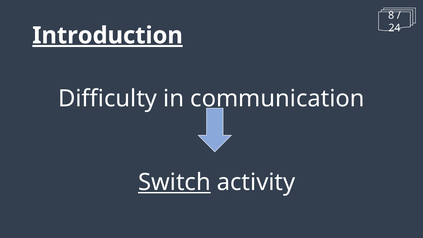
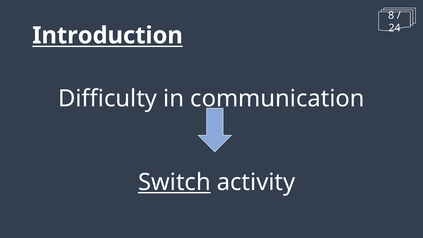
Introduction underline: present -> none (108, 36)
